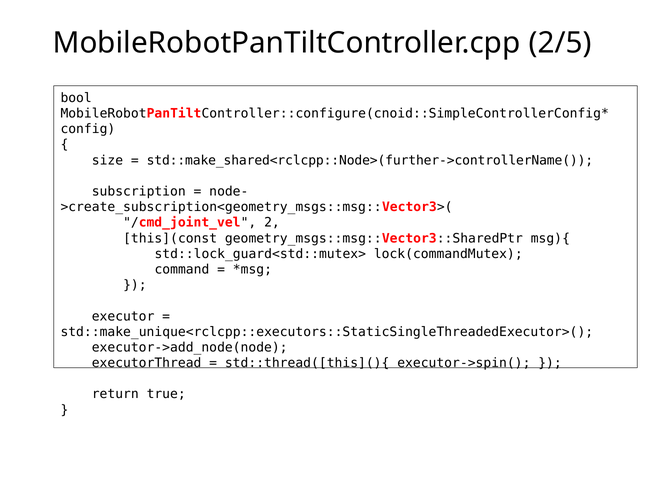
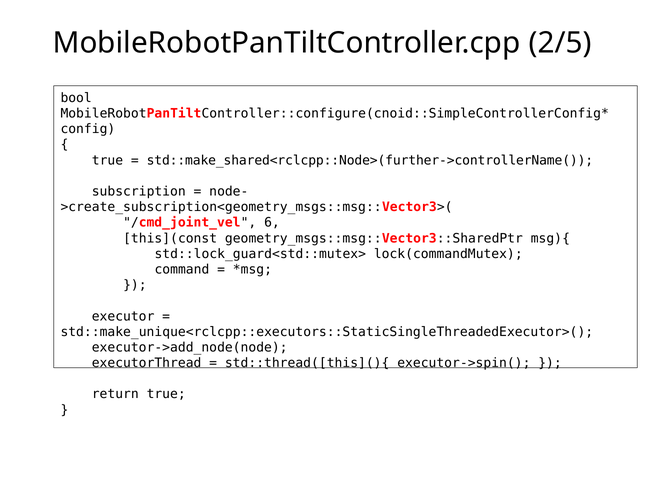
size: size -> true (107, 160)
2: 2 -> 6 (272, 223)
